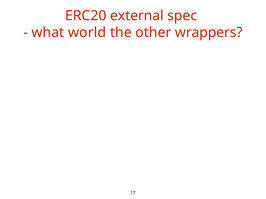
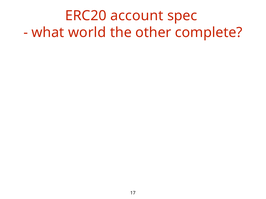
external: external -> account (137, 16)
wrappers: wrappers -> complete (209, 33)
